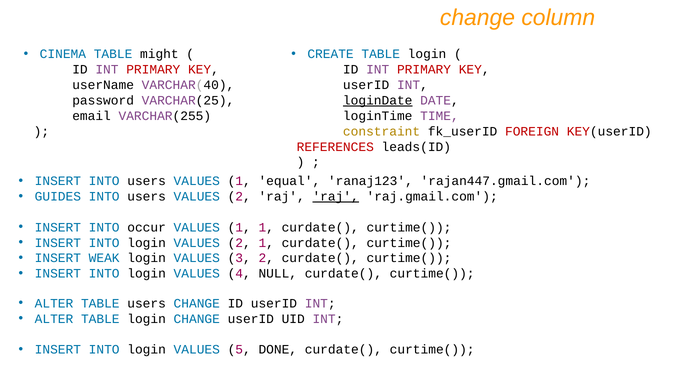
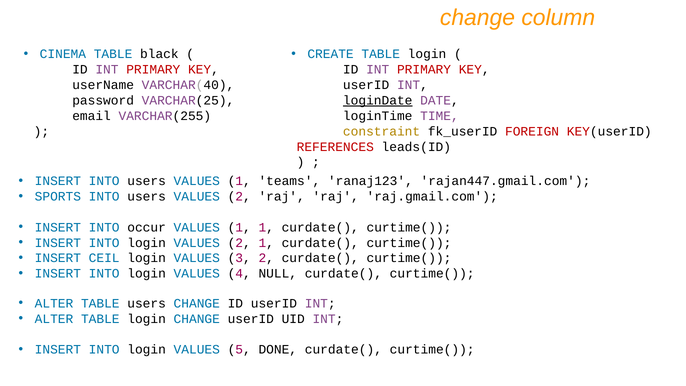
might: might -> black (159, 54)
equal: equal -> teams (289, 181)
GUIDES: GUIDES -> SPORTS (58, 196)
raj underline: present -> none (336, 196)
WEAK: WEAK -> CEIL (104, 258)
